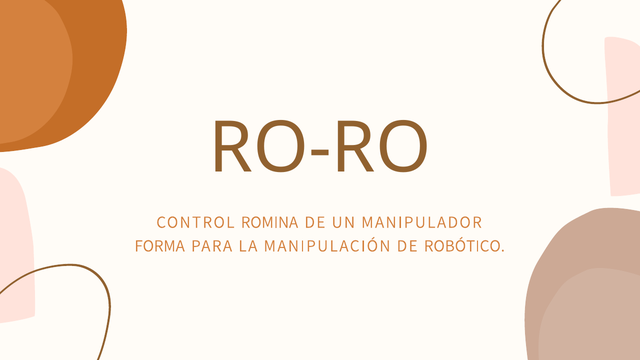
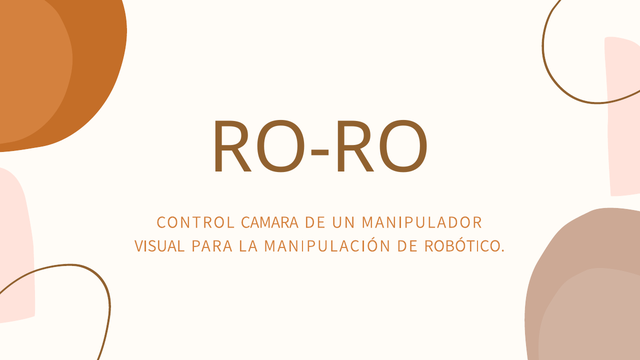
ROMINA: ROMINA -> CAMARA (270, 222)
FORMA: FORMA -> VISUAL (160, 246)
